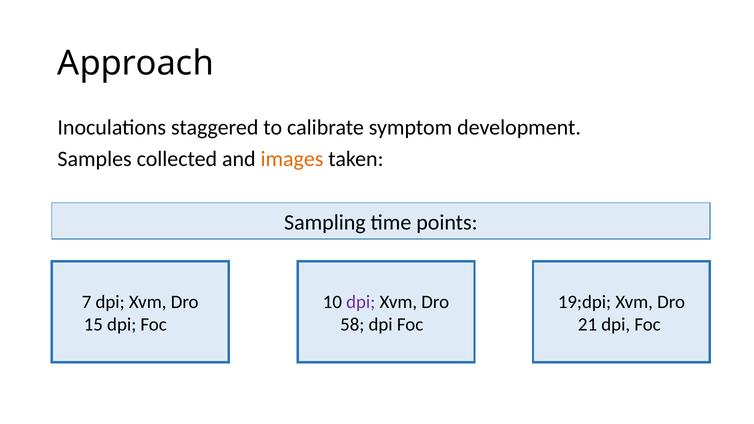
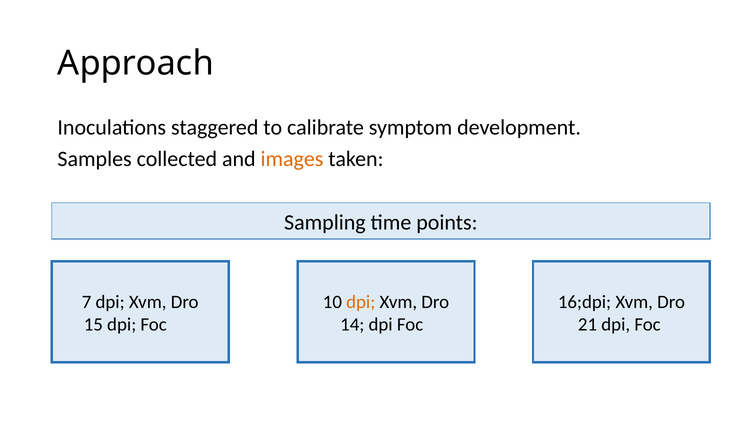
dpi colour: purple -> orange (361, 302)
19;dpi: 19;dpi -> 16;dpi (585, 302)
58: 58 -> 14 (352, 325)
